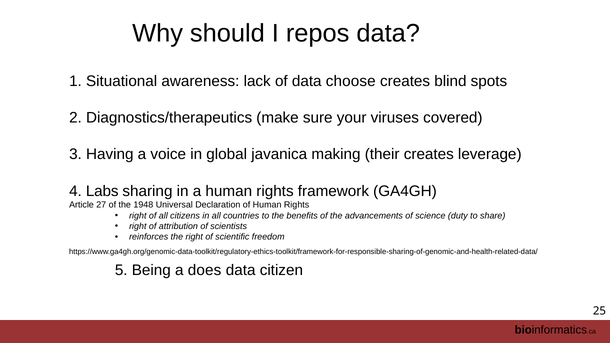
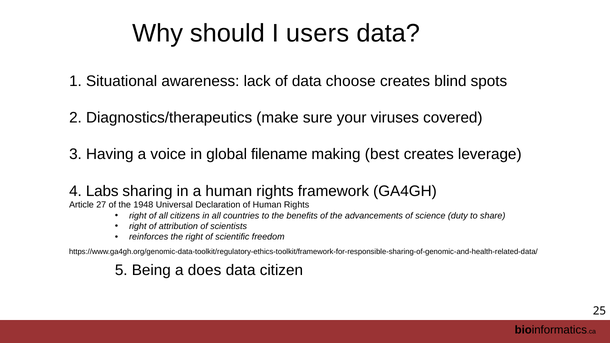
repos: repos -> users (318, 34)
javanica: javanica -> filename (279, 154)
their: their -> best (382, 154)
